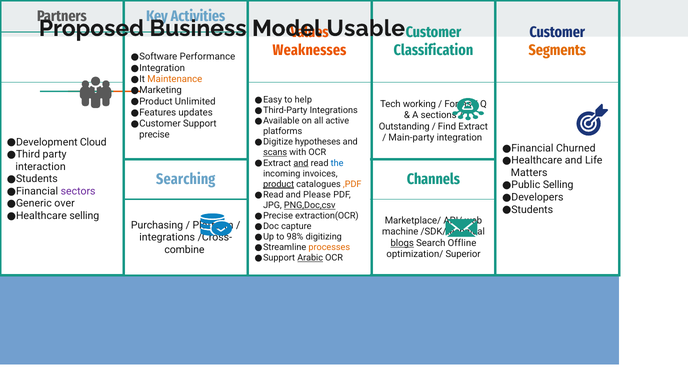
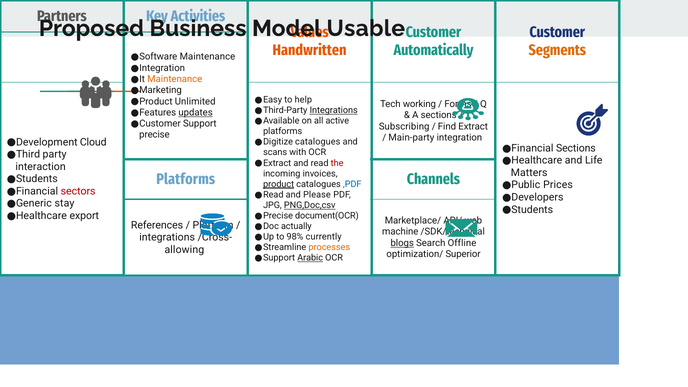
Weaknesses: Weaknesses -> Handwritten (310, 50)
Classification: Classification -> Automatically (433, 50)
Performance: Performance -> Maintenance (207, 57)
Integrations underline: none -> present (334, 110)
updates underline: none -> present (196, 113)
Outstanding: Outstanding -> Subscribing (404, 126)
hypotheses: hypotheses -> catalogues (318, 142)
Churned: Churned -> Sections (576, 148)
scans underline: present -> none (275, 153)
and underline: present -> none (301, 163)
the colour: blue -> red (337, 163)
Searching: Searching -> Platforms (186, 179)
,PDF colour: orange -> blue (352, 184)
Selling: Selling -> Prices (558, 185)
sectors colour: purple -> red (78, 191)
over: over -> stay (65, 203)
selling: selling -> export (84, 216)
extraction(OCR: extraction(OCR -> document(OCR (327, 216)
Purchasing: Purchasing -> References (157, 225)
capture: capture -> actually (296, 226)
digitizing: digitizing -> currently (324, 237)
combine: combine -> allowing (184, 250)
